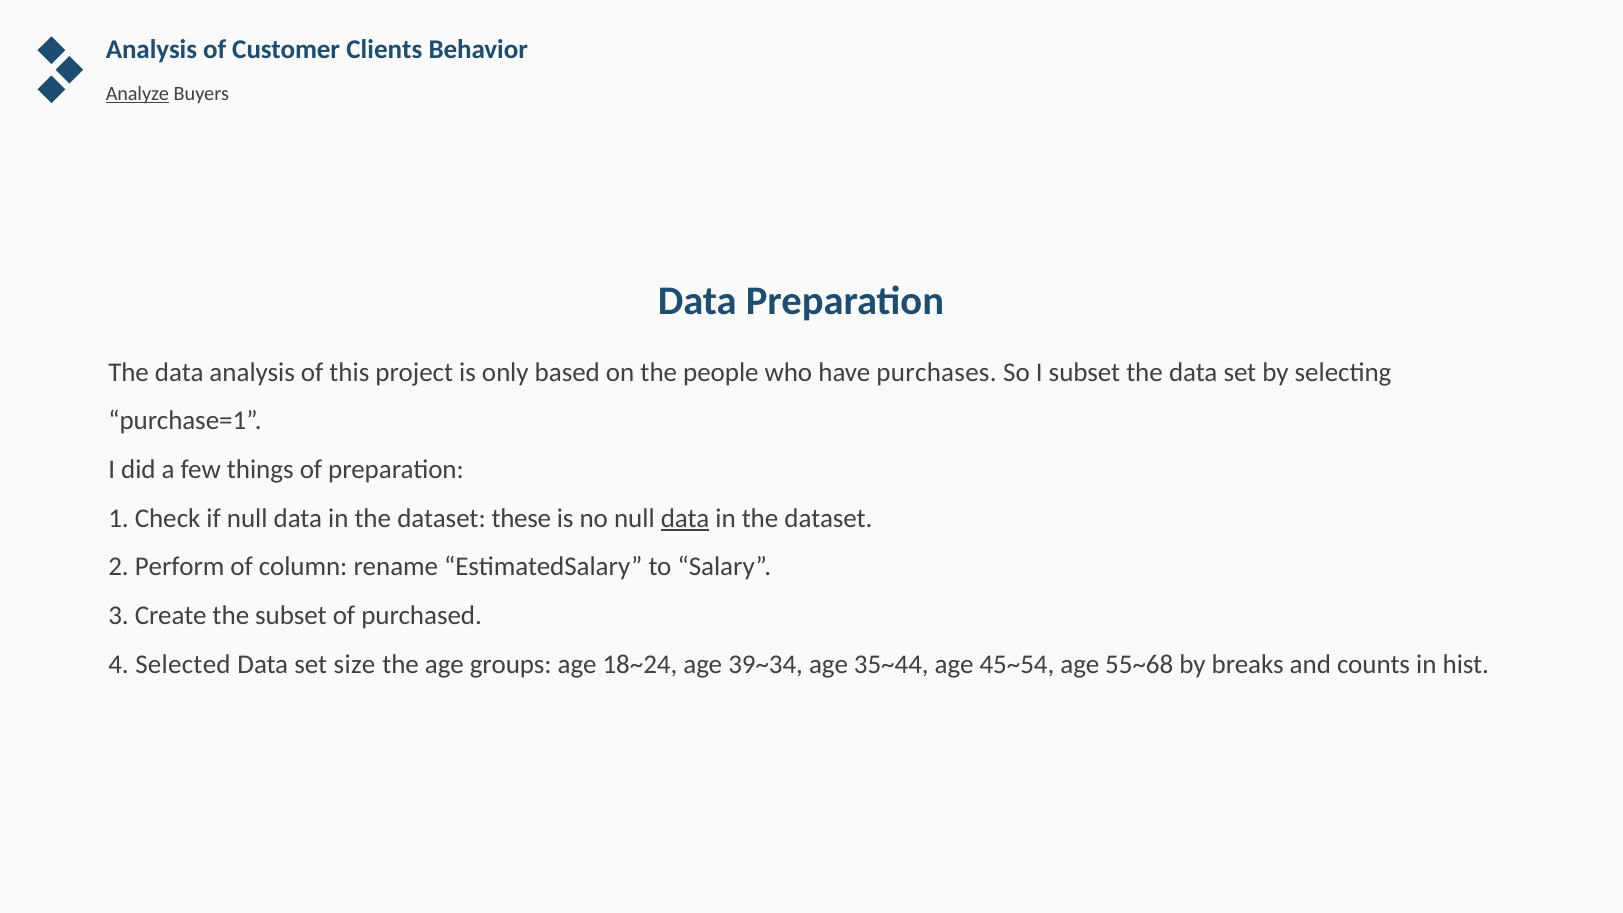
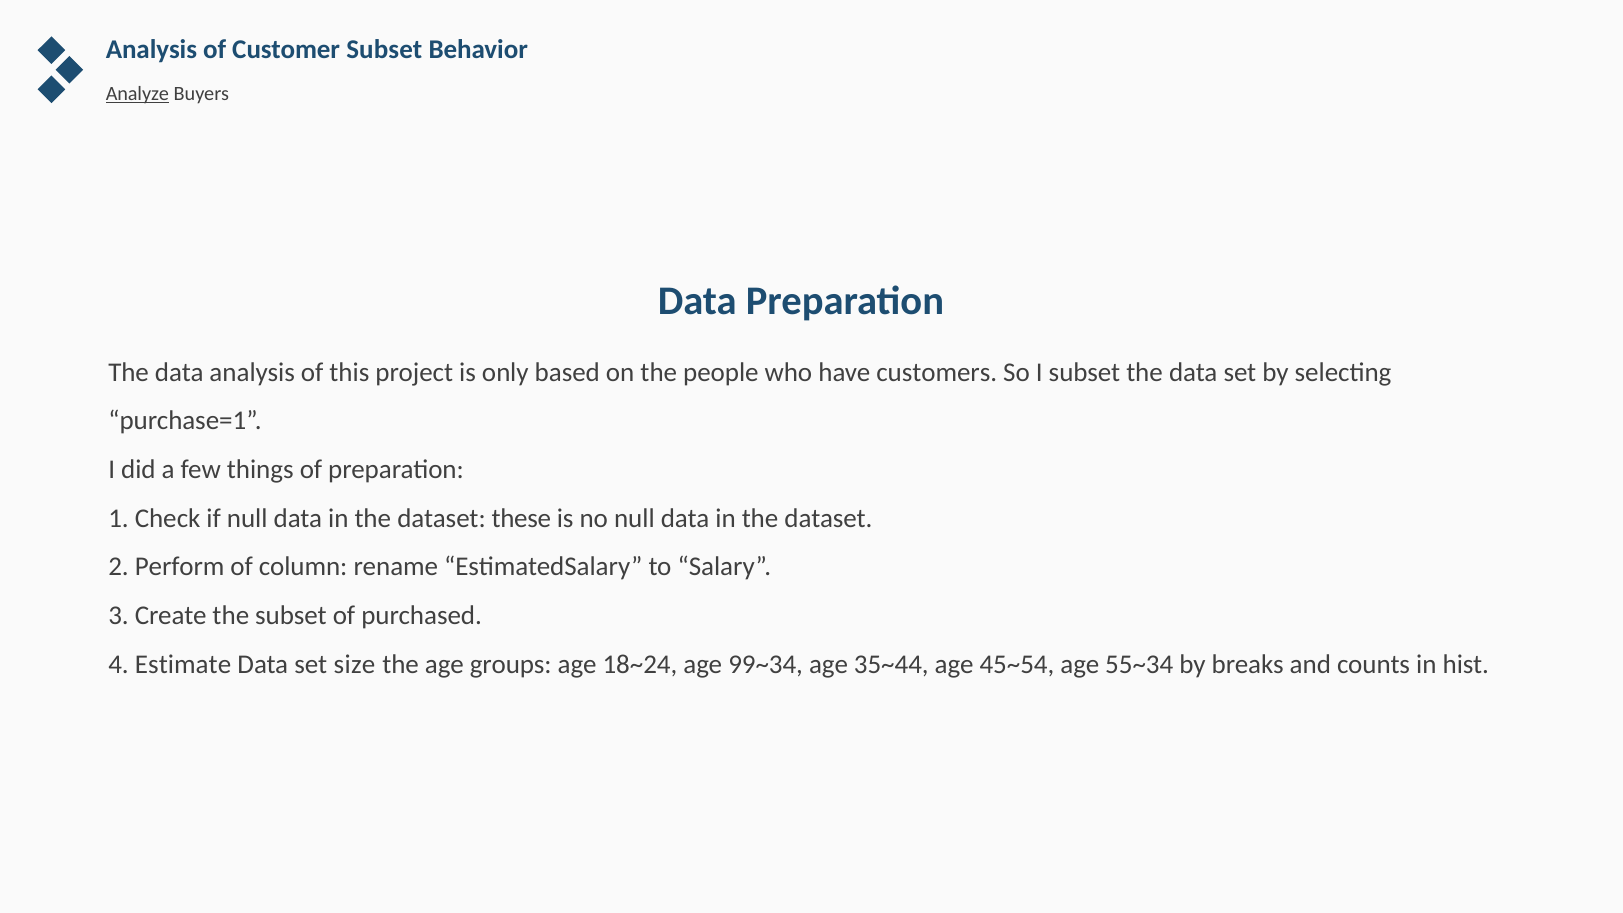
Customer Clients: Clients -> Subset (384, 50)
purchases: purchases -> customers (937, 372)
data underline: present -> none (685, 518)
Selected: Selected -> Estimate (183, 664)
39~34: 39~34 -> 99~34 (766, 664)
55~68: 55~68 -> 55~34 (1139, 664)
